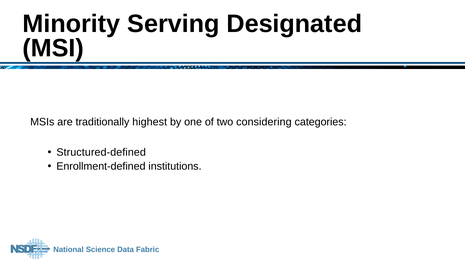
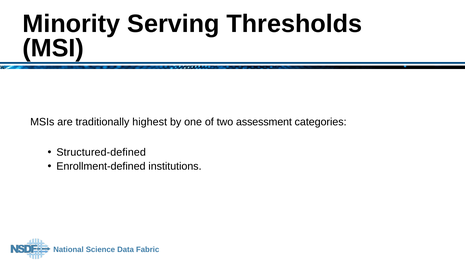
Designated: Designated -> Thresholds (294, 24)
considering: considering -> assessment (264, 122)
